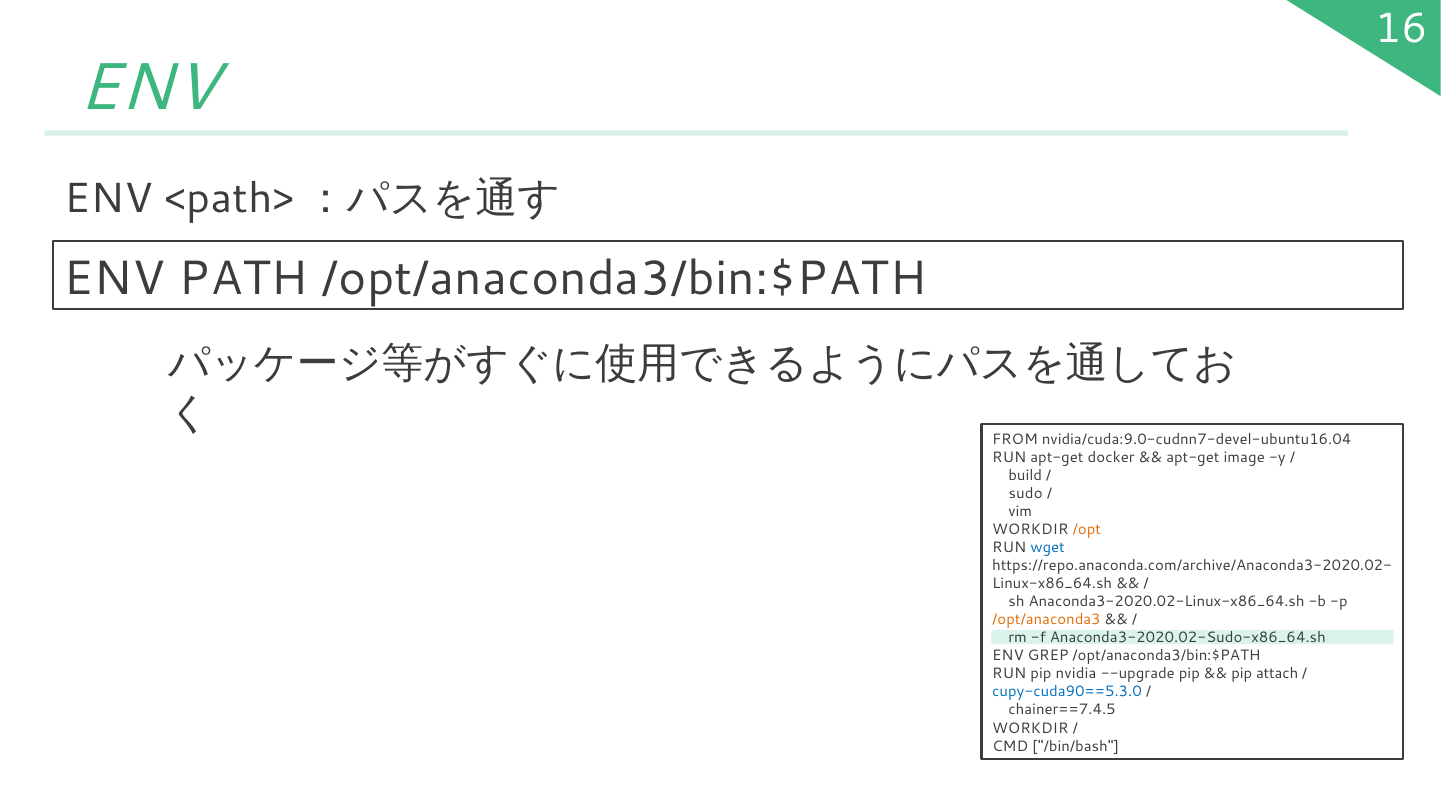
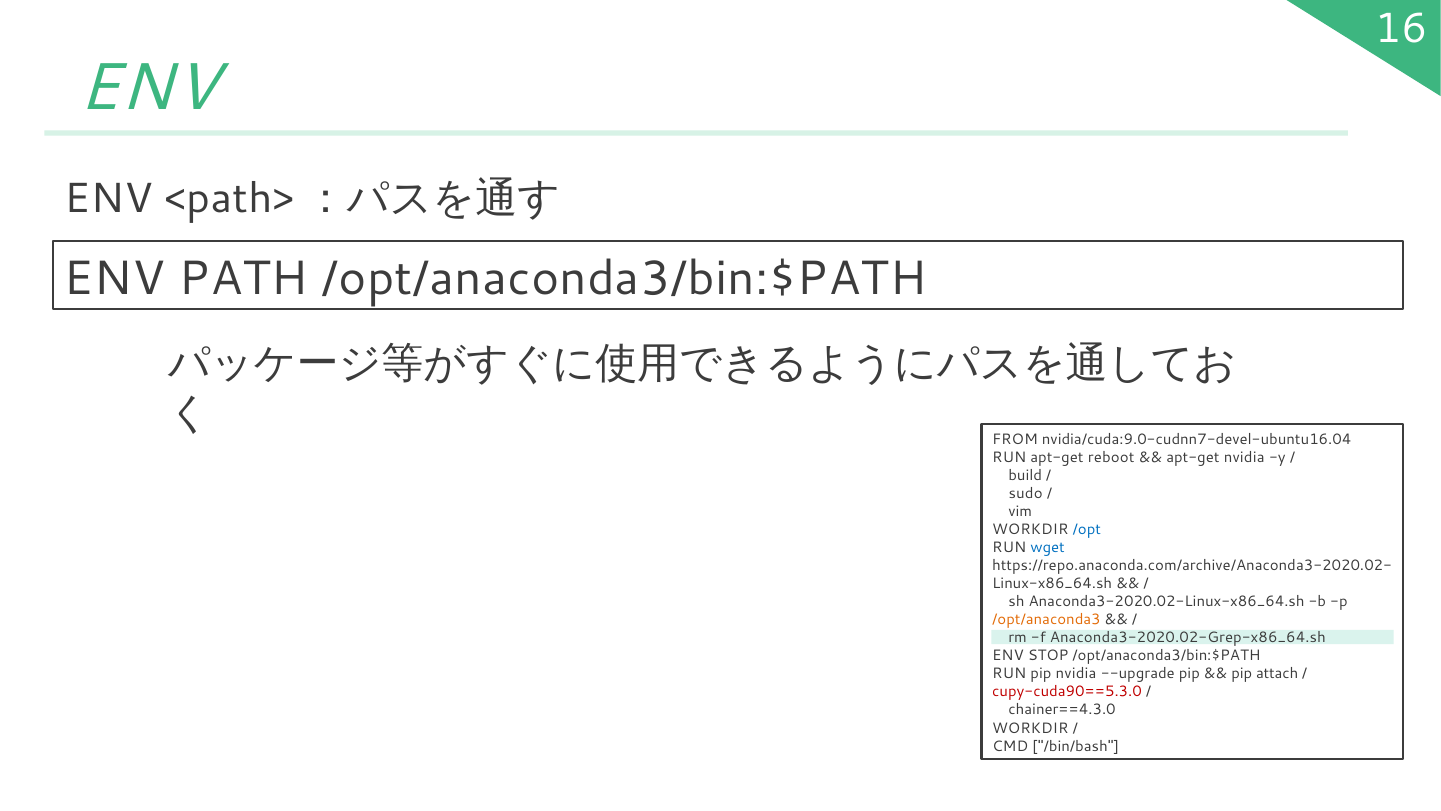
docker: docker -> reboot (1111, 457)
apt-get image: image -> nvidia (1244, 457)
/opt colour: orange -> blue (1087, 529)
Anaconda3-2020.02-Sudo-x86_64.sh: Anaconda3-2020.02-Sudo-x86_64.sh -> Anaconda3-2020.02-Grep-x86_64.sh (1188, 637)
GREP: GREP -> STOP (1048, 655)
cupy-cuda90==5.3.0 colour: blue -> red (1067, 692)
chainer==7.4.5: chainer==7.4.5 -> chainer==4.3.0 (1062, 710)
